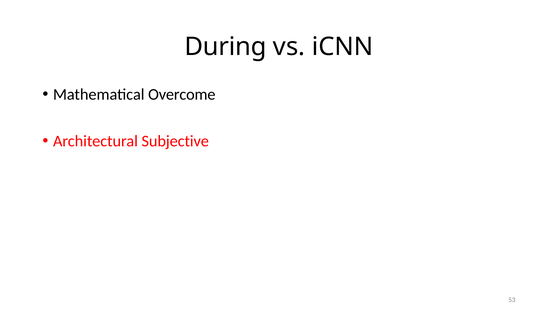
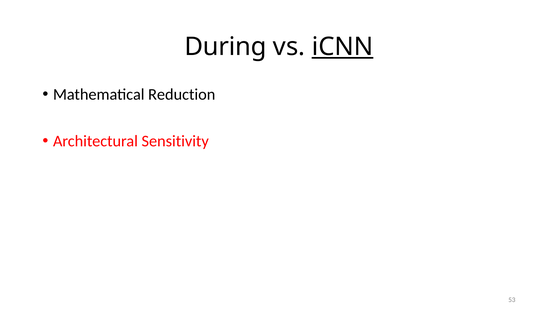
iCNN underline: none -> present (343, 47)
Overcome: Overcome -> Reduction (182, 94)
Subjective: Subjective -> Sensitivity (175, 141)
